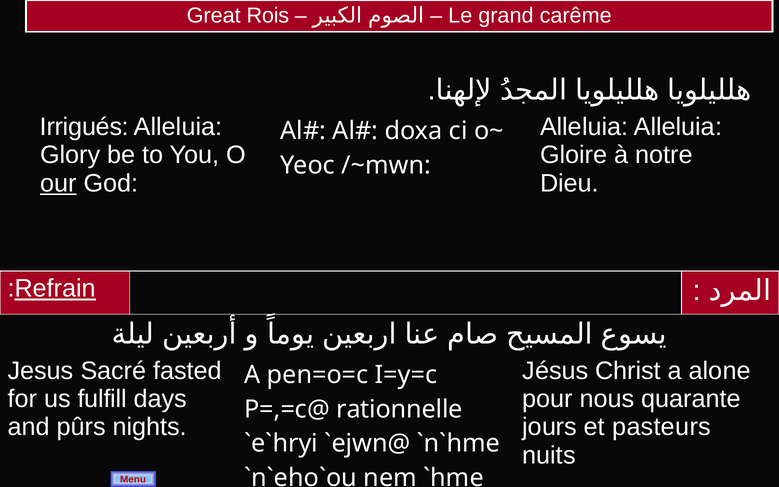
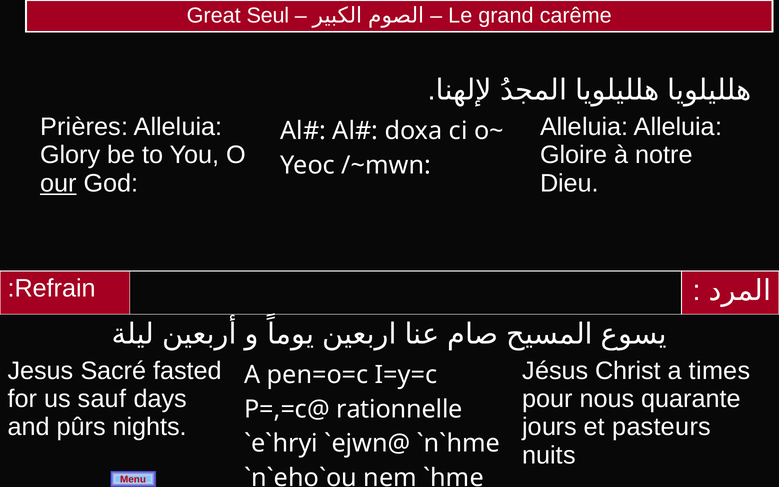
Rois: Rois -> Seul (268, 16)
Irrigués: Irrigués -> Prières (84, 127)
Refrain underline: present -> none (55, 289)
alone: alone -> times (720, 371)
fulfill: fulfill -> sauf (102, 399)
